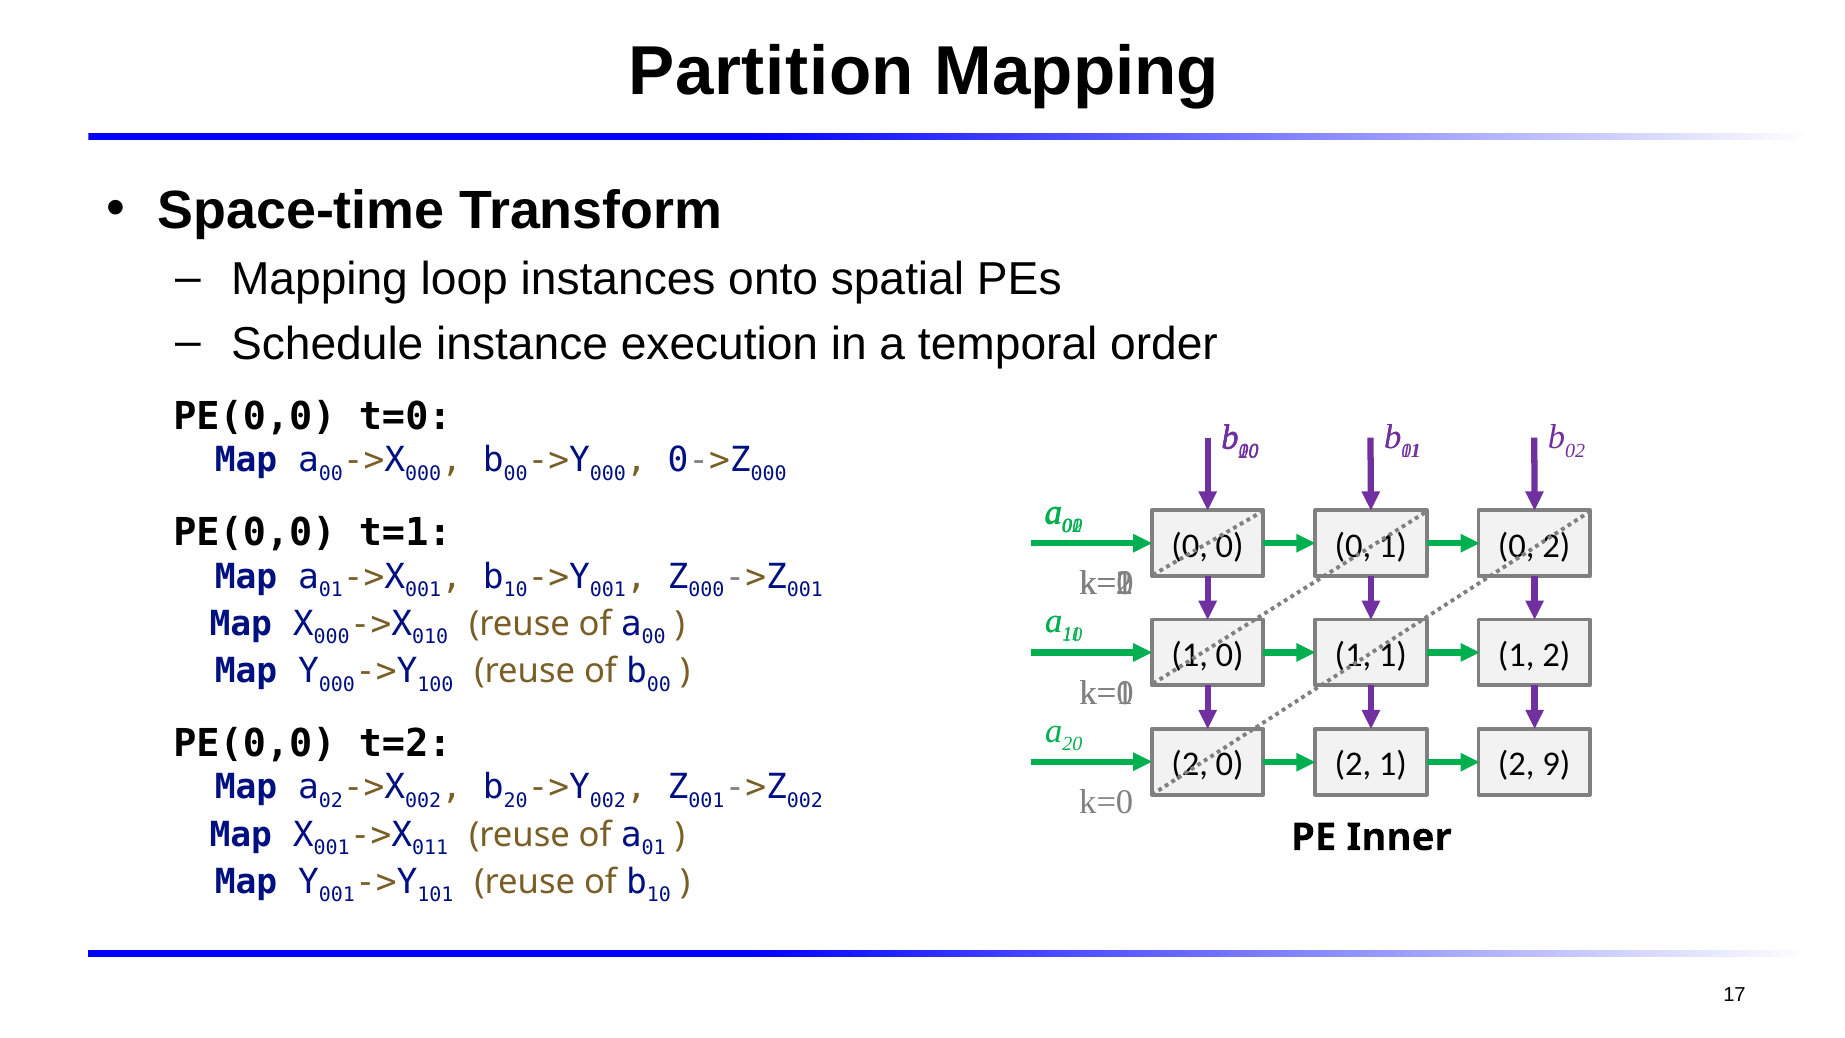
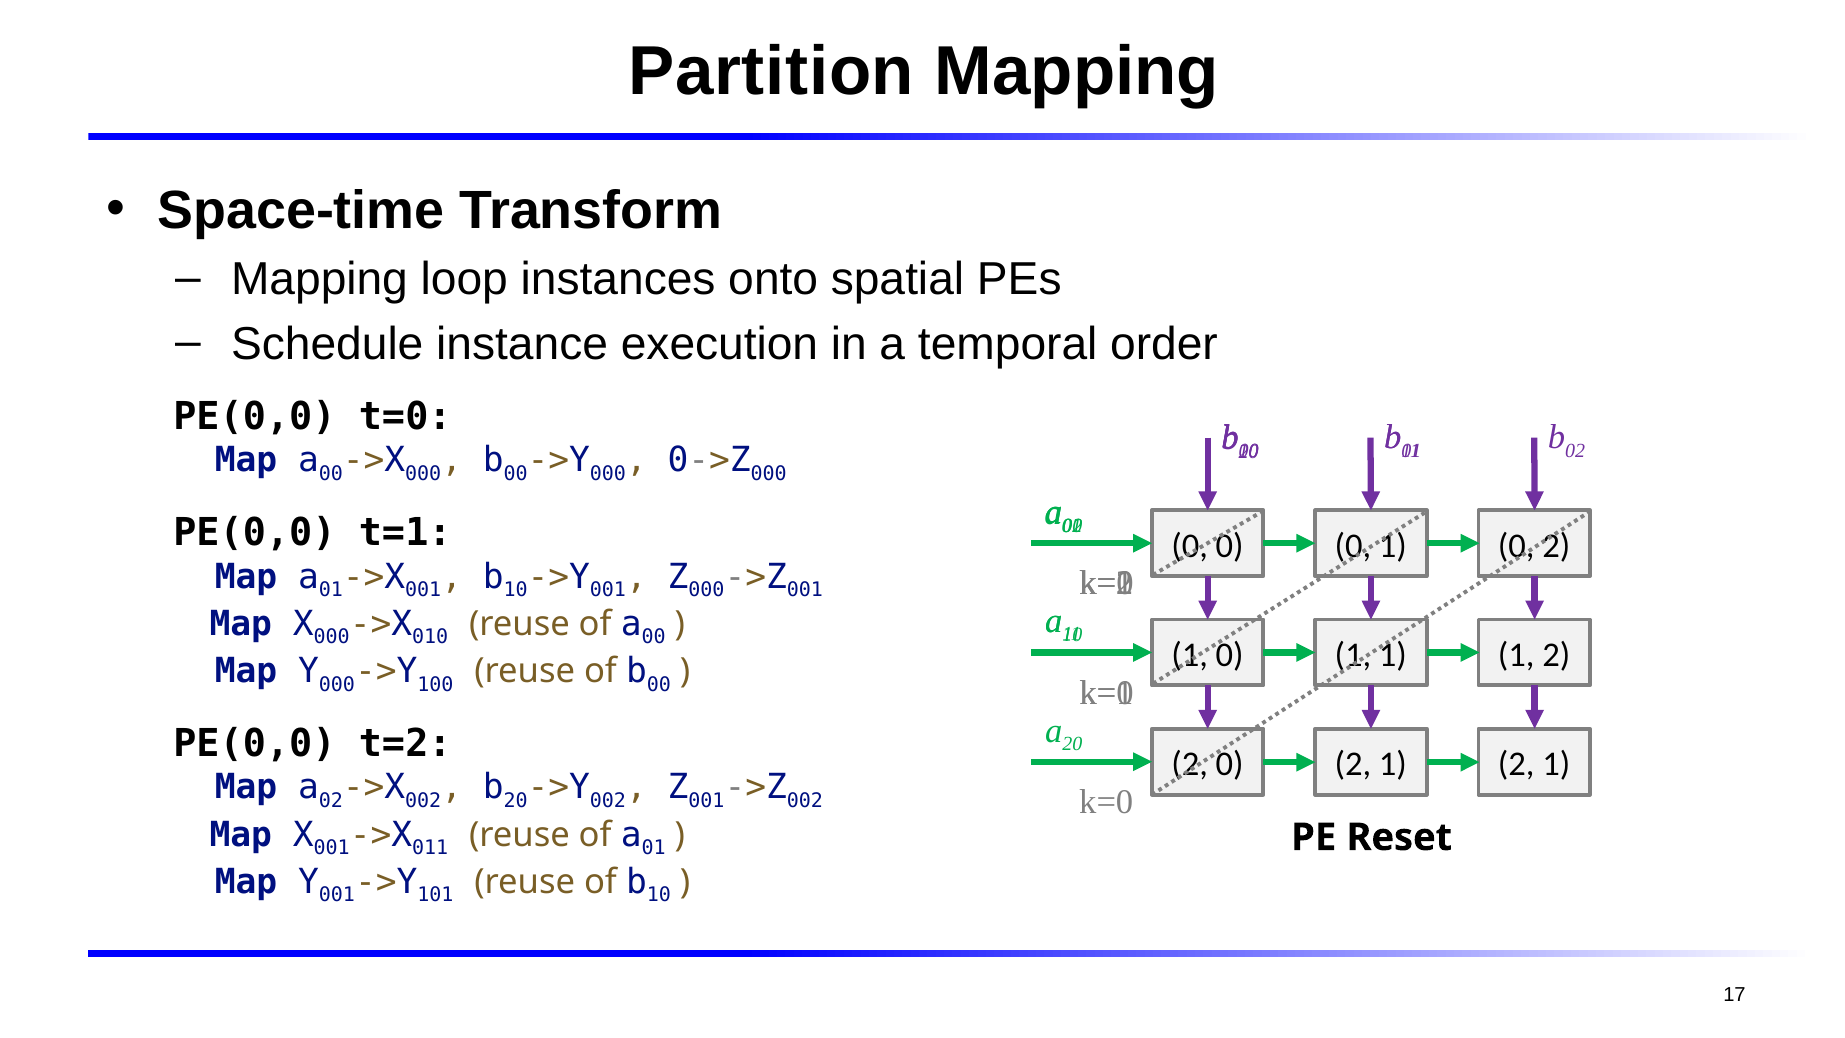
1 2 9: 9 -> 1 (1556, 764)
Inner: Inner -> Reset (1399, 837)
